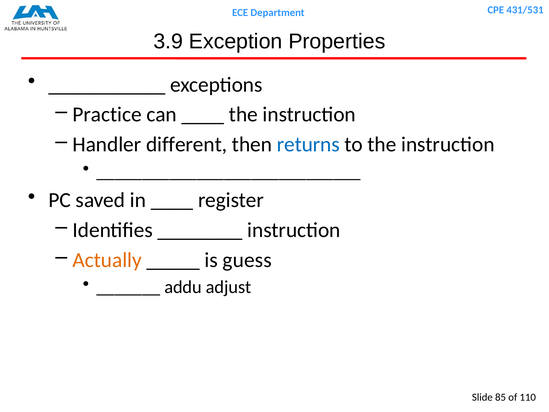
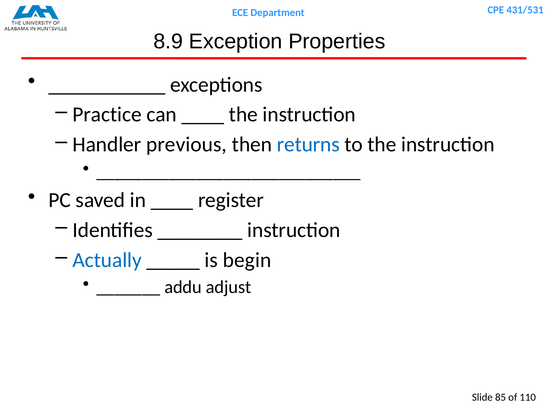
3.9: 3.9 -> 8.9 (168, 41)
different: different -> previous (187, 144)
Actually colour: orange -> blue (107, 260)
guess: guess -> begin (247, 260)
